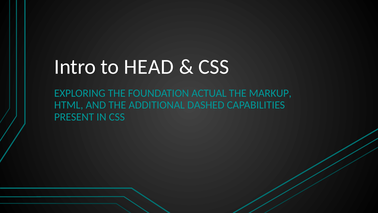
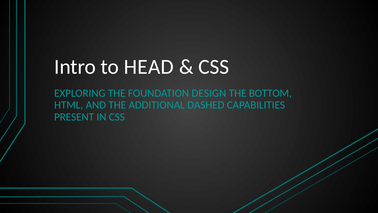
ACTUAL: ACTUAL -> DESIGN (209, 93)
MARKUP: MARKUP -> BOTTOM (270, 93)
